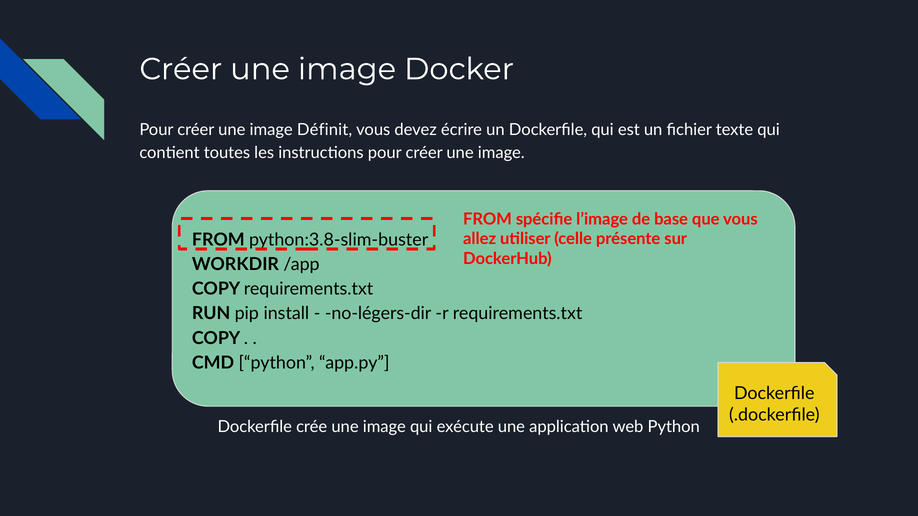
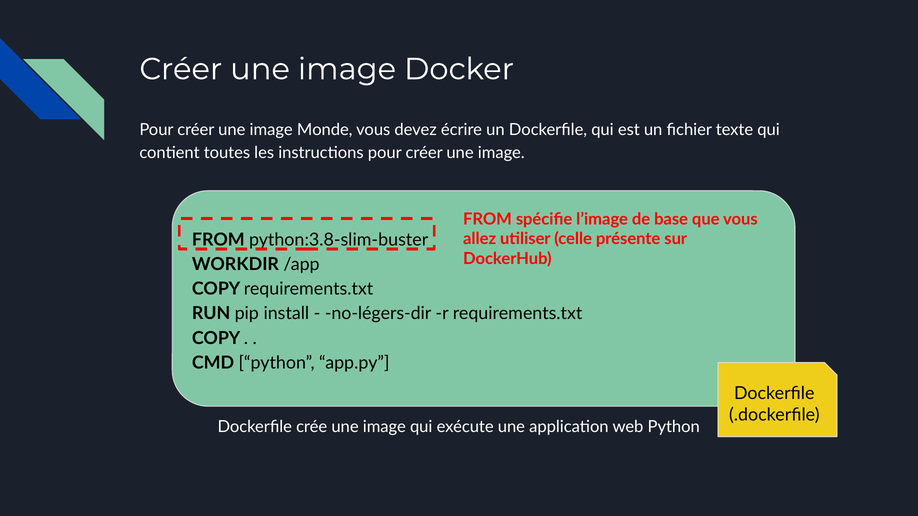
Définit: Définit -> Monde (325, 130)
